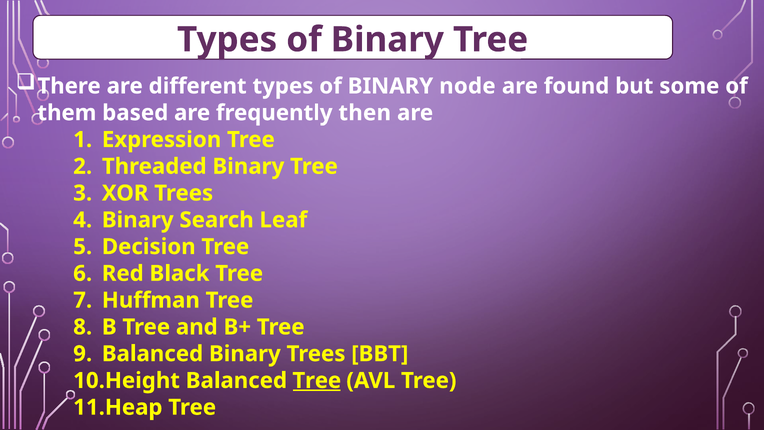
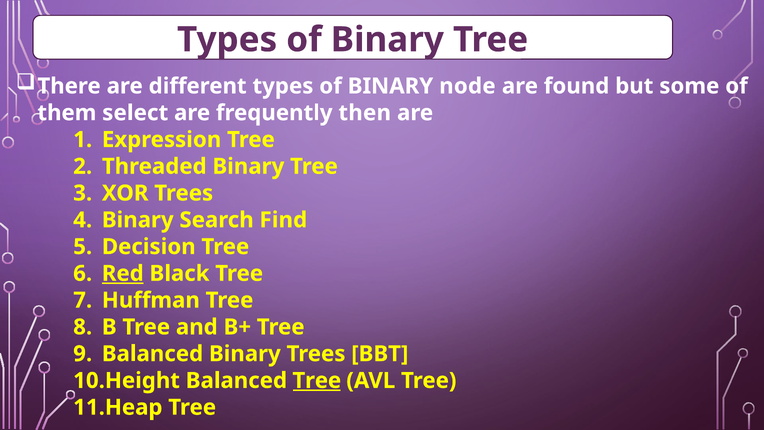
based: based -> select (135, 113)
Leaf: Leaf -> Find (283, 220)
Red underline: none -> present (123, 273)
